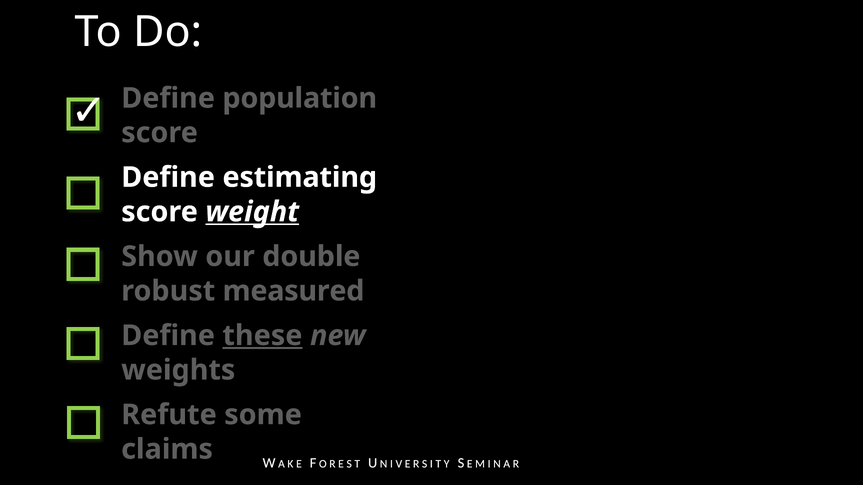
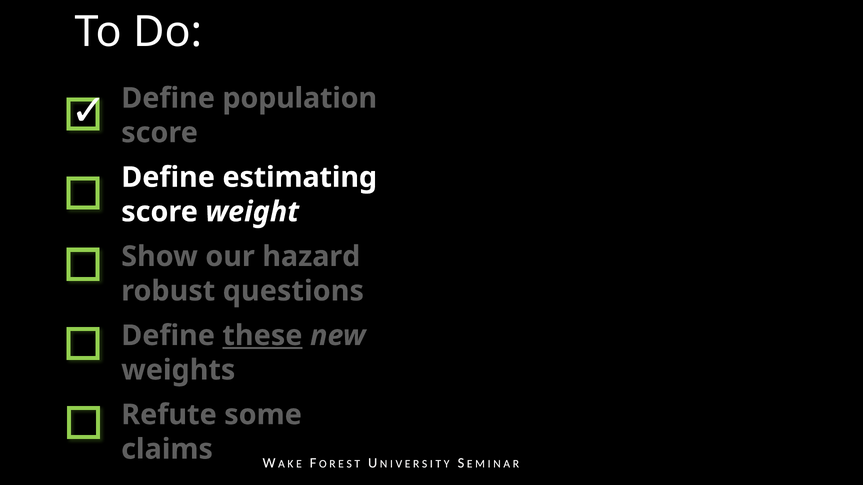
weight underline: present -> none (252, 212)
double: double -> hazard (311, 257)
measured: measured -> questions (293, 291)
